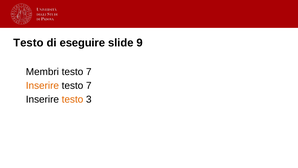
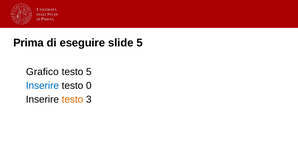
Testo: Testo -> Prima (29, 43)
slide 9: 9 -> 5 (140, 43)
Membri: Membri -> Grafico (42, 72)
7: 7 -> 5 (89, 72)
Inserire colour: orange -> blue (42, 85)
7: 7 -> 0 (89, 85)
